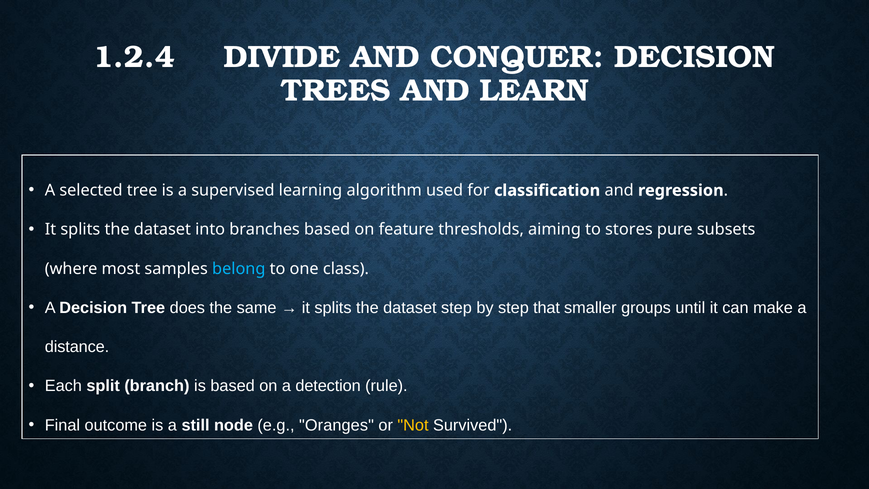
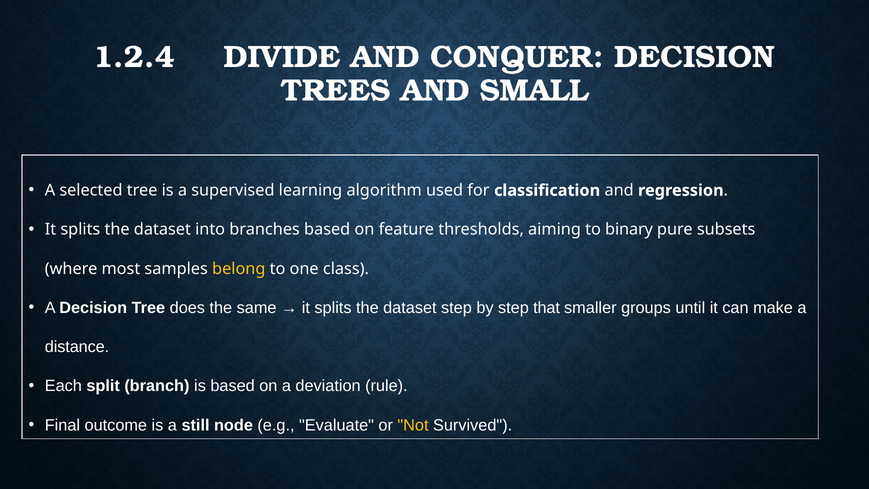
LEARN: LEARN -> SMALL (534, 90)
stores: stores -> binary (629, 229)
belong colour: light blue -> yellow (239, 269)
detection: detection -> deviation (328, 386)
Oranges: Oranges -> Evaluate (337, 425)
